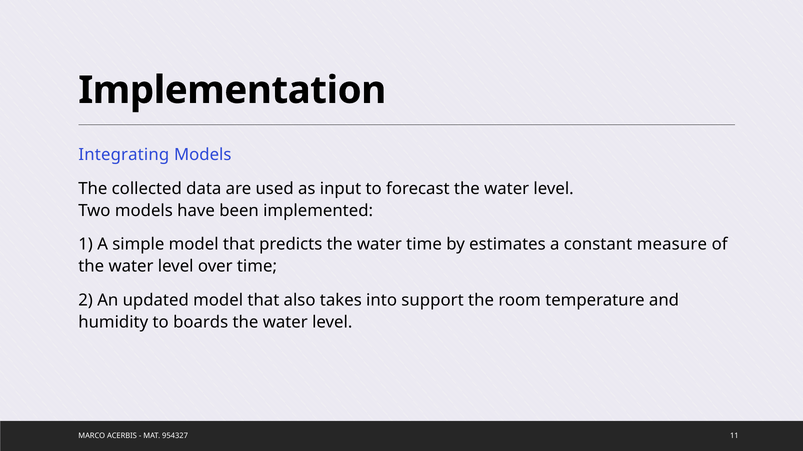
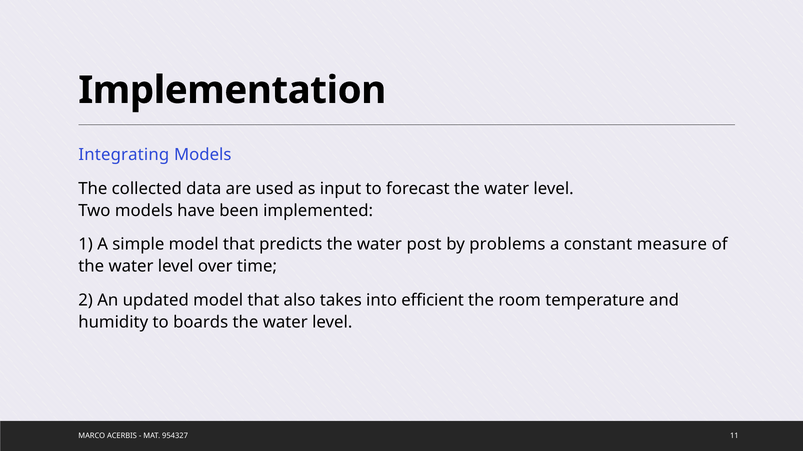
water time: time -> post (424, 245)
estimates: estimates -> problems (507, 245)
support: support -> efficient (433, 301)
